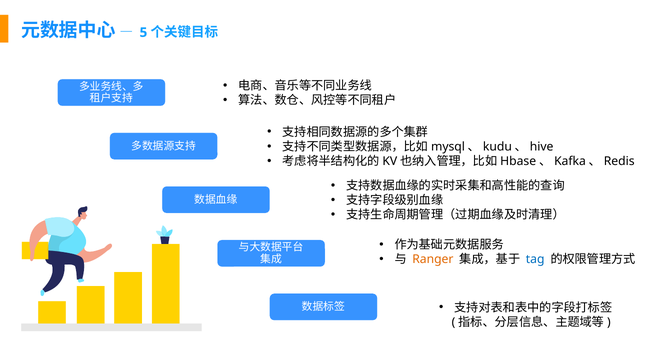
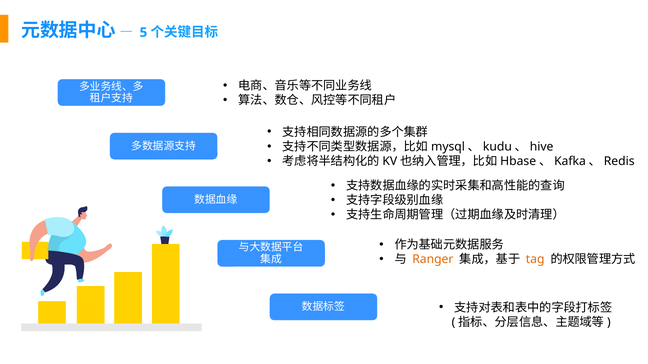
tag colour: blue -> orange (535, 260)
